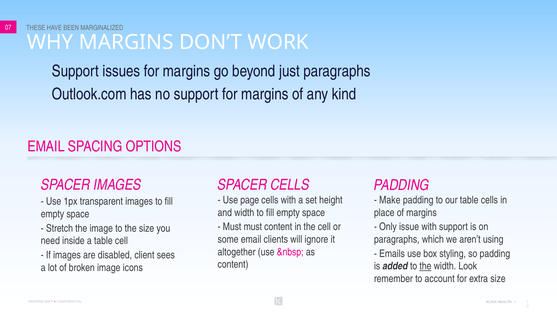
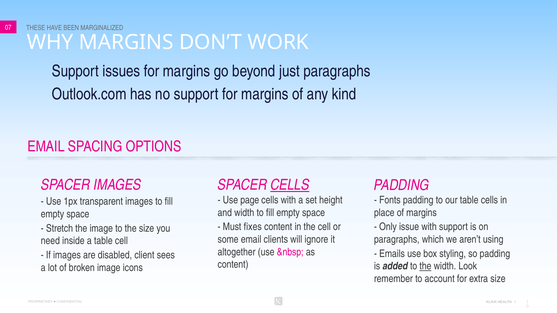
CELLS underline: none -> present (290, 185)
Make: Make -> Fonts (390, 200)
Must must: must -> fixes (253, 227)
